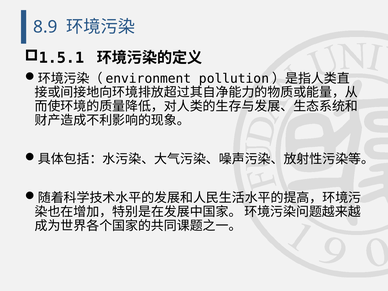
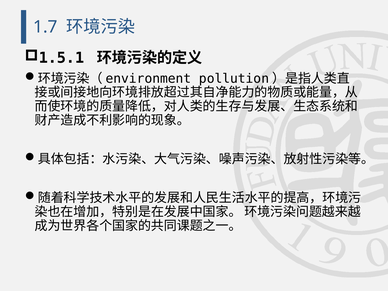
8.9: 8.9 -> 1.7 (45, 27)
